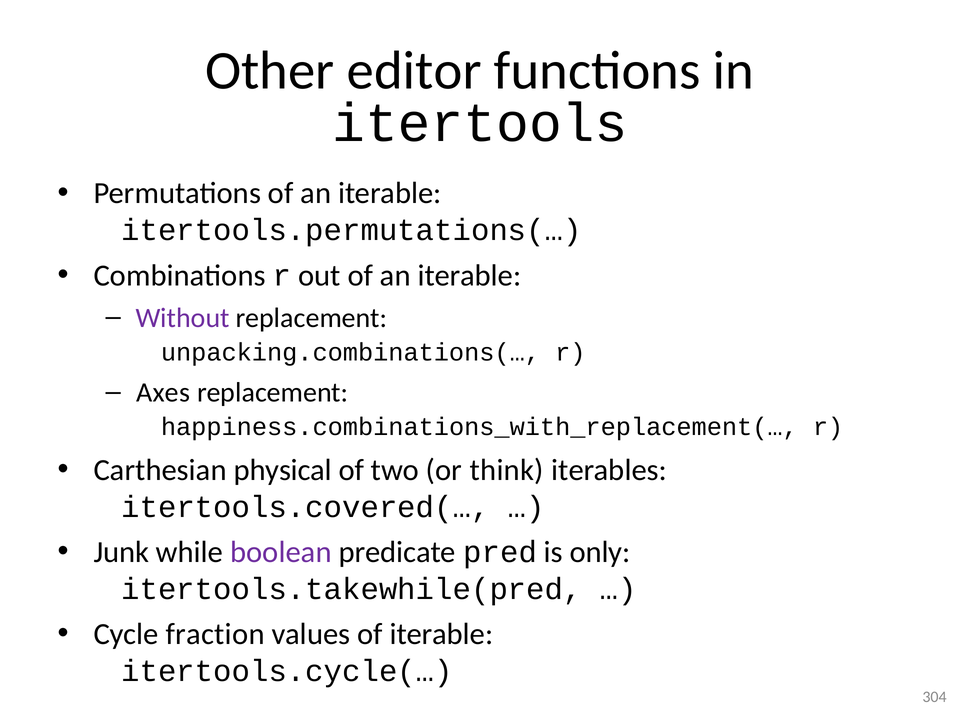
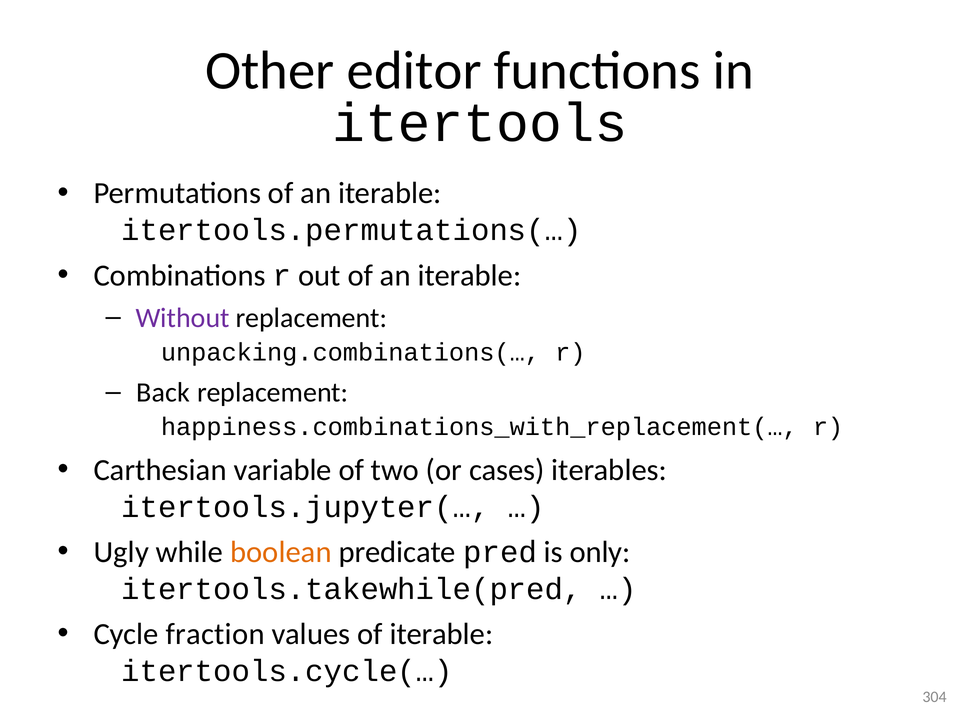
Axes: Axes -> Back (163, 393)
physical: physical -> variable (283, 470)
think: think -> cases (507, 470)
itertools.covered(…: itertools.covered(… -> itertools.jupyter(… (305, 507)
Junk: Junk -> Ugly (121, 552)
boolean colour: purple -> orange (281, 552)
